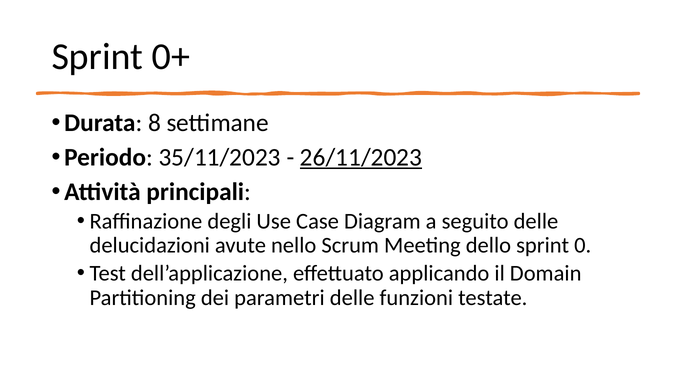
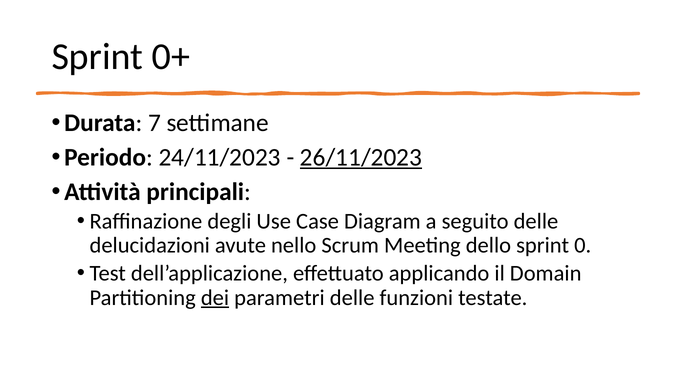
8: 8 -> 7 (154, 123)
35/11/2023: 35/11/2023 -> 24/11/2023 (220, 157)
dei underline: none -> present (215, 298)
